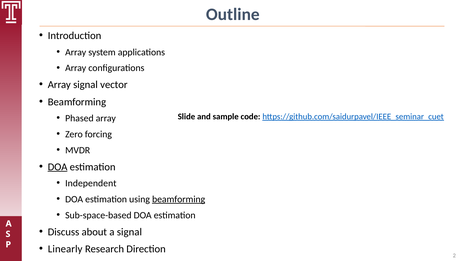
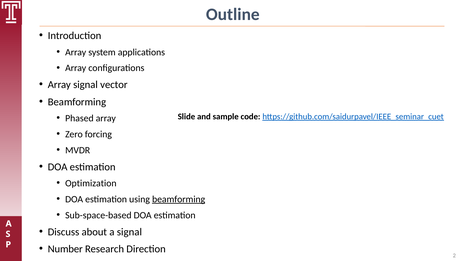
DOA underline: present -> none (58, 167)
Independent: Independent -> Optimization (91, 183)
Linearly: Linearly -> Number (65, 249)
